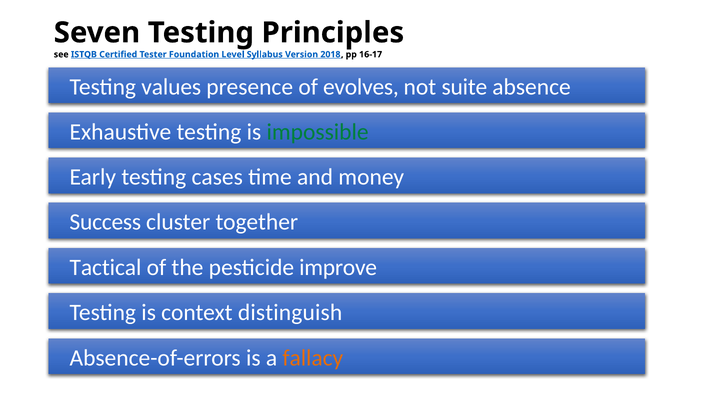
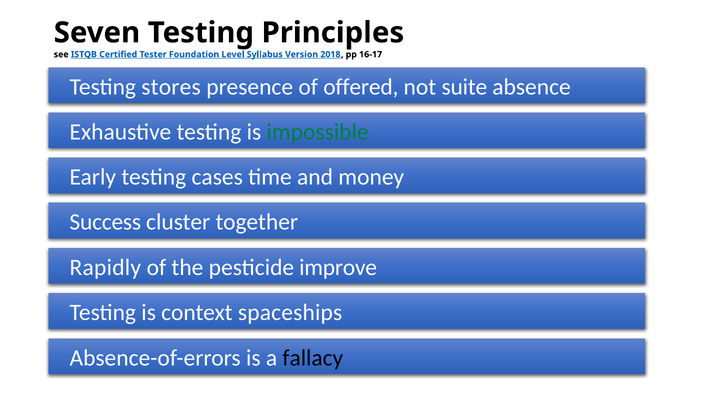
values: values -> stores (171, 87)
evolves: evolves -> offered (361, 87)
Tactical: Tactical -> Rapidly (105, 268)
distinguish: distinguish -> spaceships (290, 313)
fallacy colour: orange -> black (313, 358)
